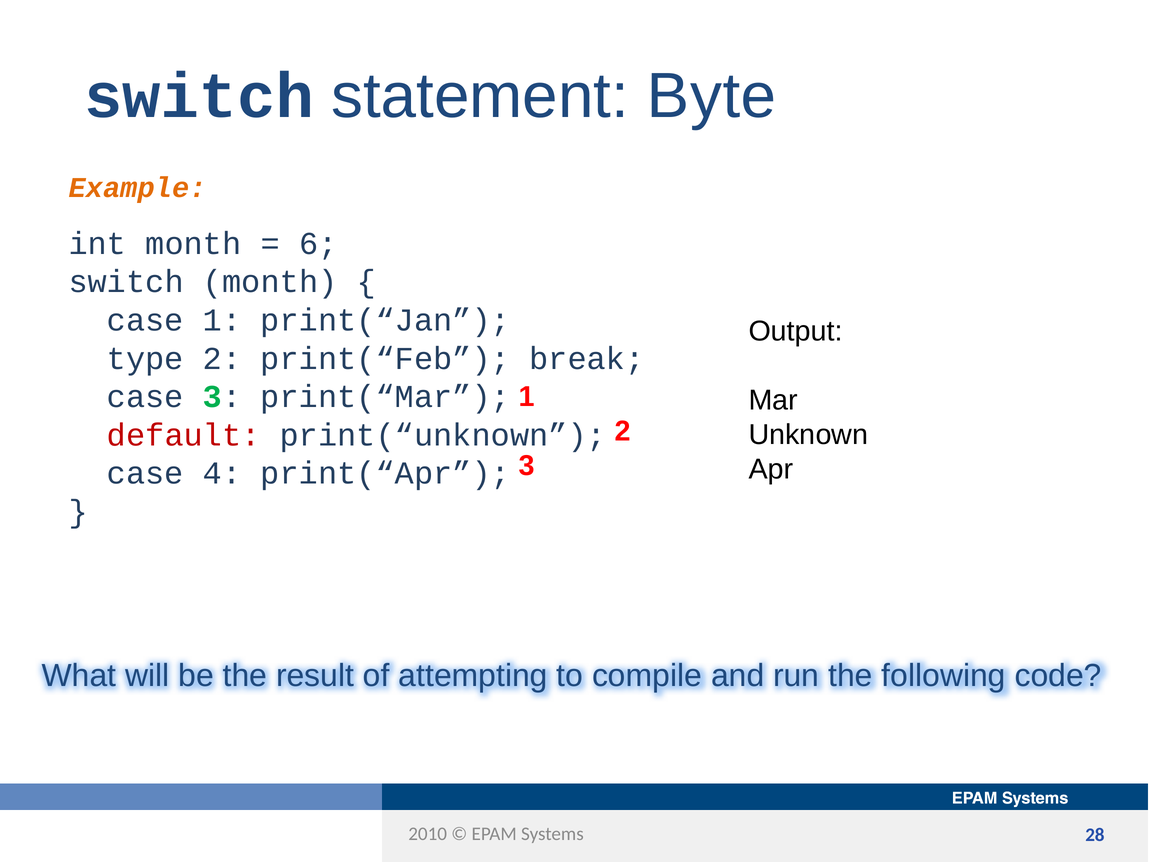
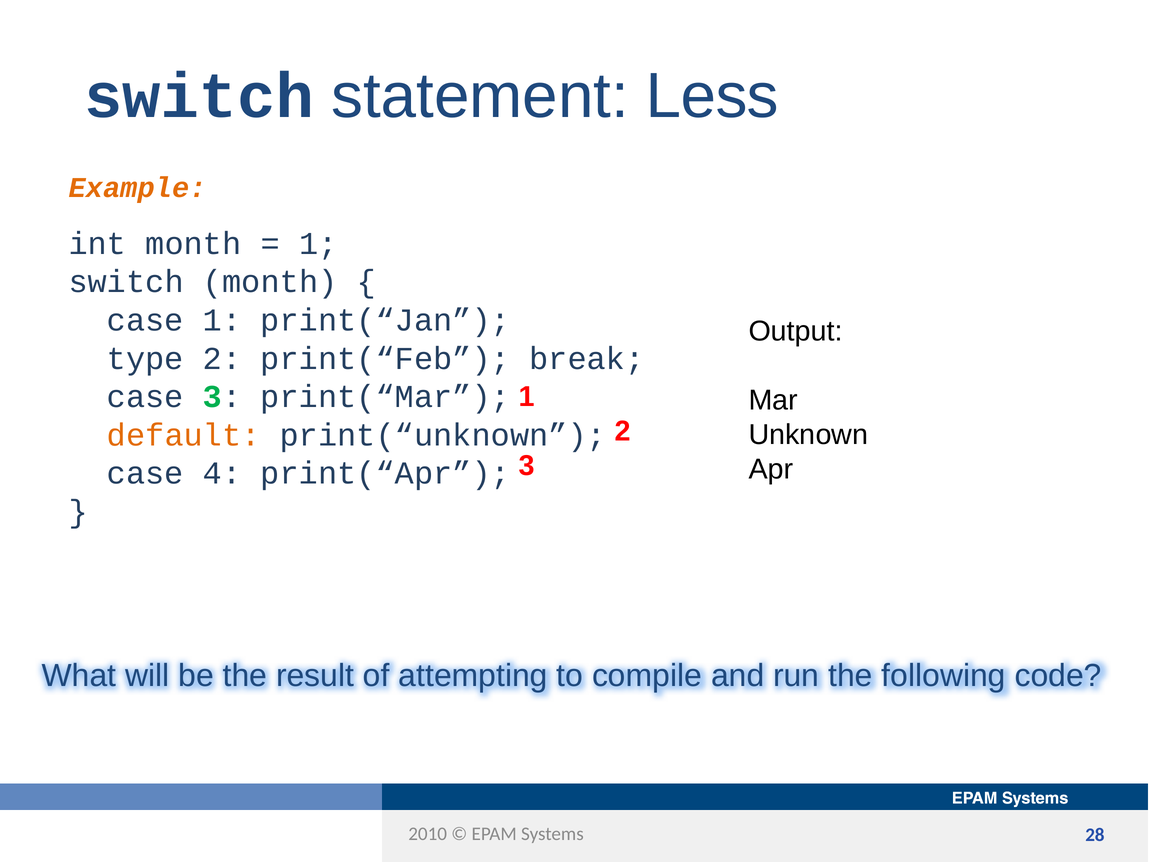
Byte: Byte -> Less (712, 96)
6: 6 -> 1 (318, 243)
default colour: red -> orange (184, 435)
